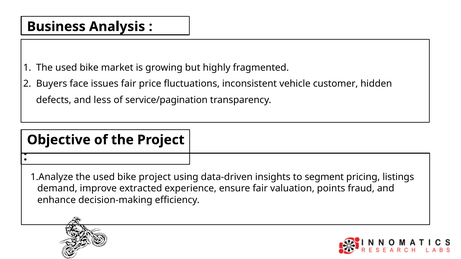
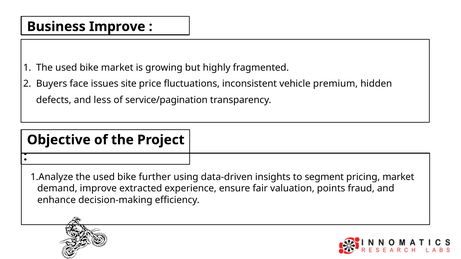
Business Analysis: Analysis -> Improve (117, 27)
issues fair: fair -> site (129, 84)
customer: customer -> premium (335, 84)
bike project: project -> further (155, 177)
pricing listings: listings -> market (398, 177)
